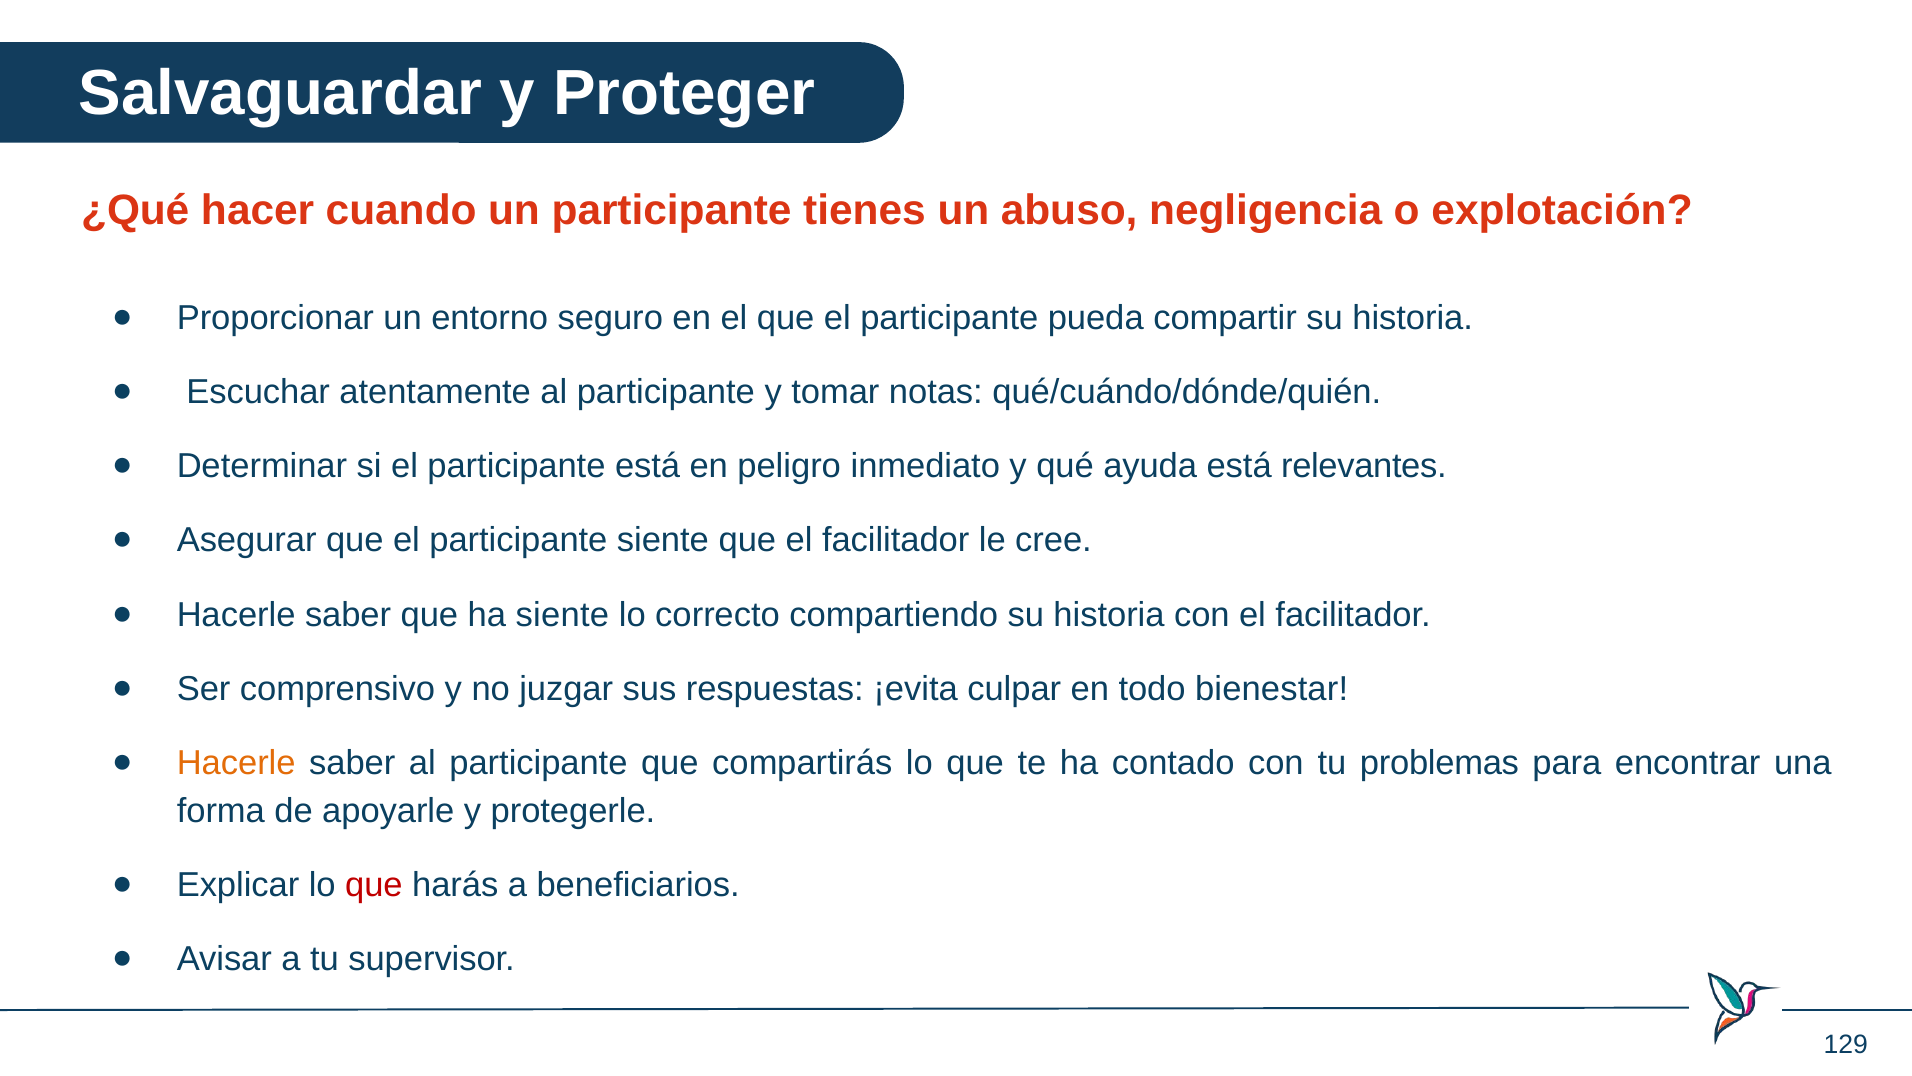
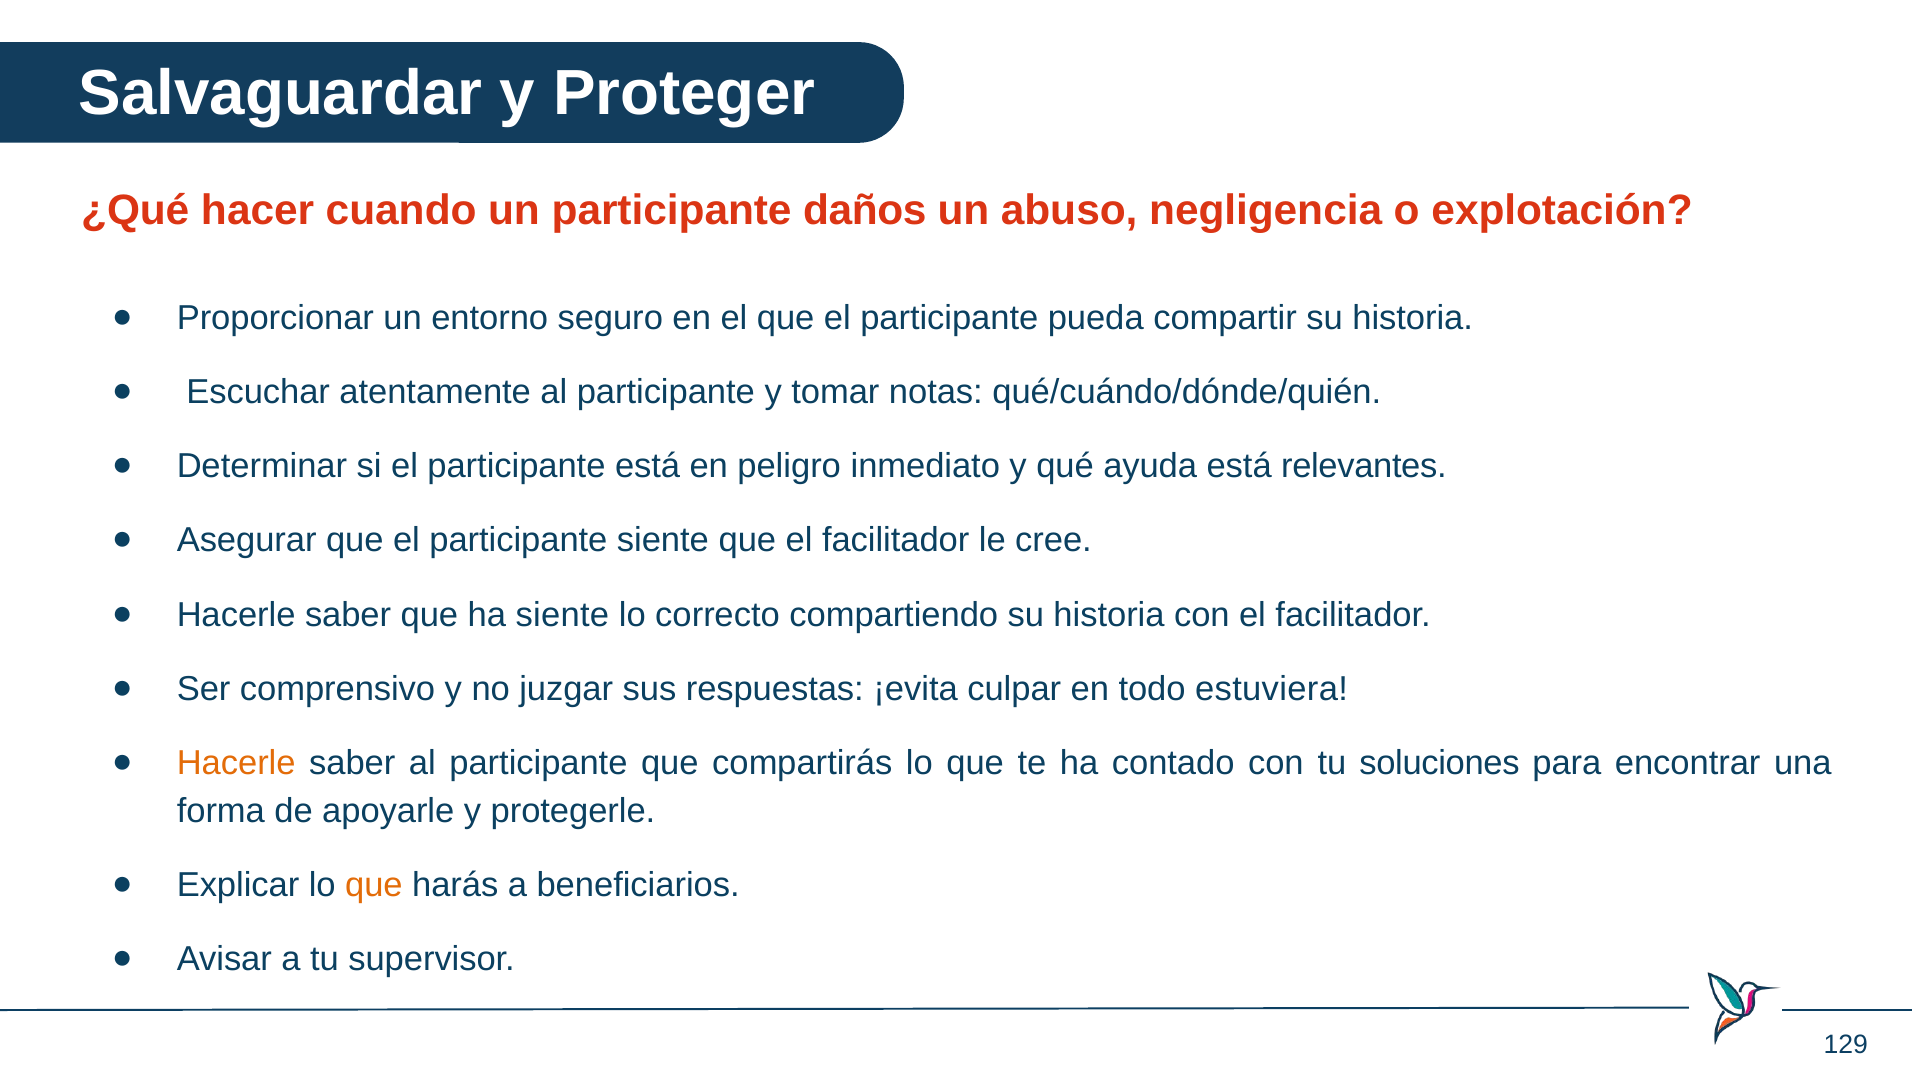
tienes: tienes -> daños (865, 211)
bienestar: bienestar -> estuviera (1271, 689)
problemas: problemas -> soluciones (1439, 763)
que colour: red -> orange (374, 885)
